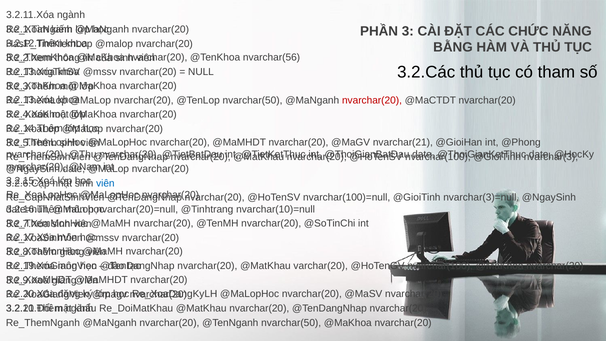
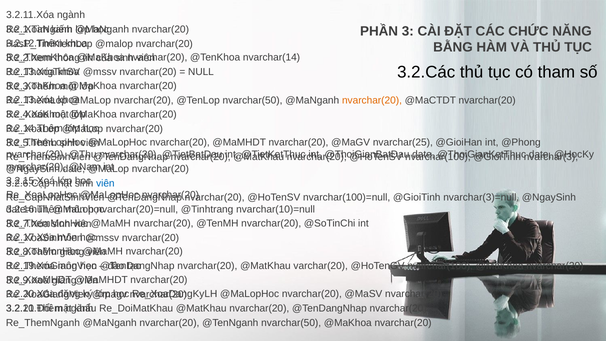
nvarchar(56: nvarchar(56 -> nvarchar(14 (272, 58)
nvarchar(20 colour: red -> orange (372, 100)
nvarchar(21: nvarchar(21 -> nvarchar(25 (403, 142)
